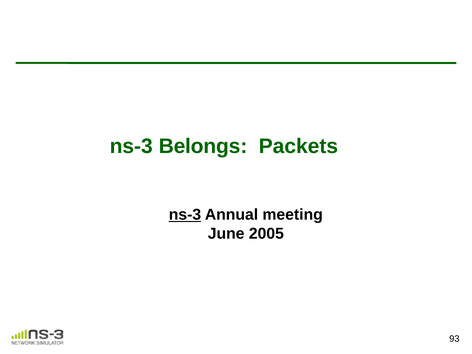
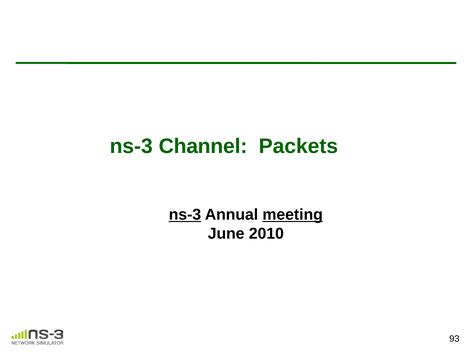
Belongs: Belongs -> Channel (203, 146)
meeting underline: none -> present (293, 215)
2005: 2005 -> 2010 (266, 234)
